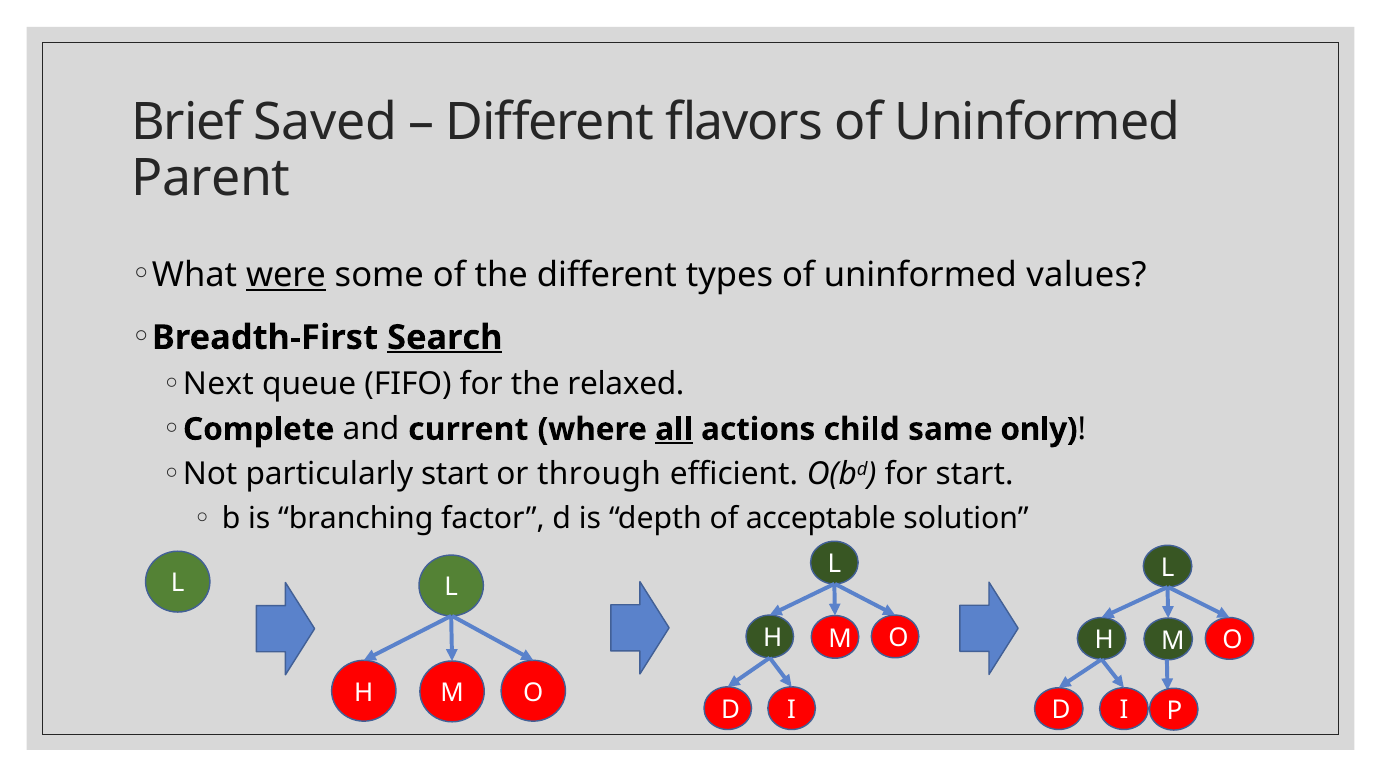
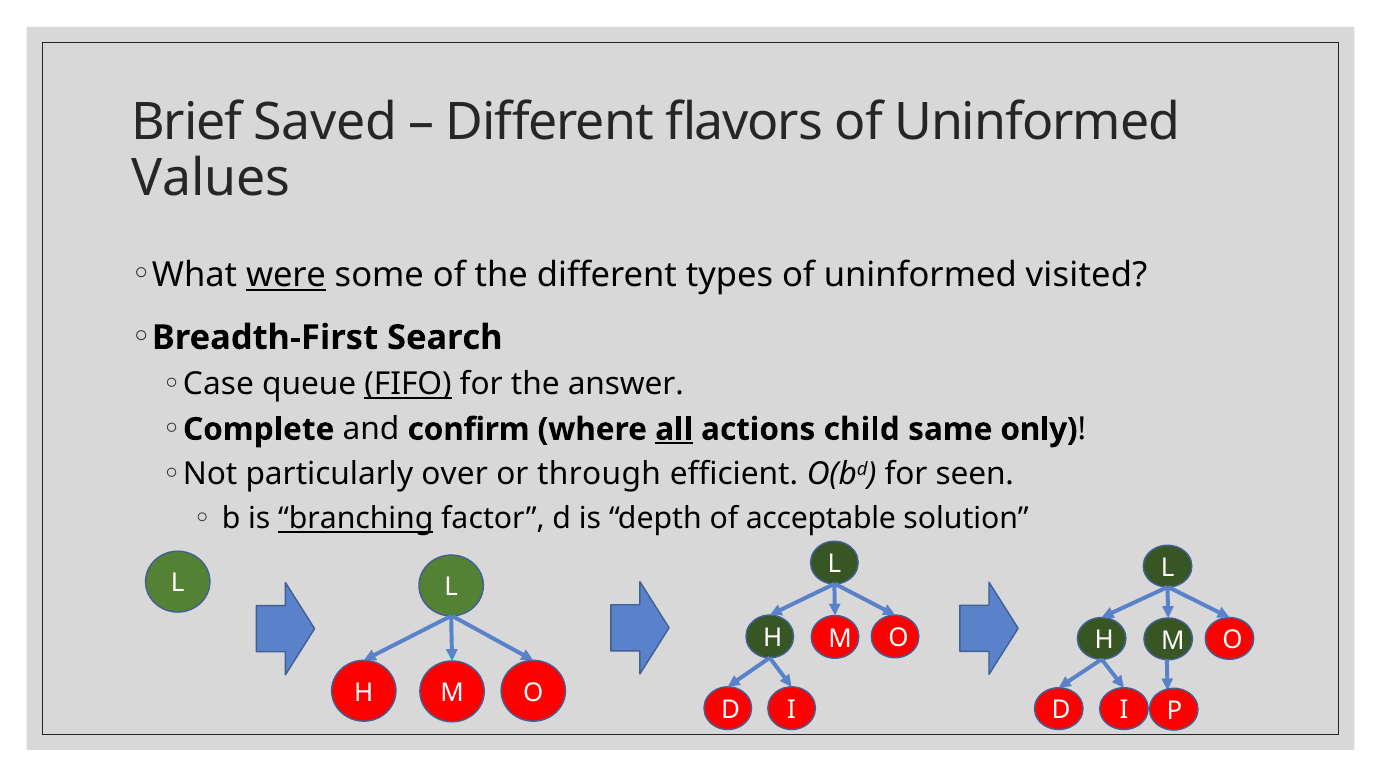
Parent: Parent -> Values (211, 178)
values: values -> visited (1087, 275)
Search underline: present -> none (445, 337)
Next: Next -> Case (218, 384)
FIFO underline: none -> present (408, 384)
relaxed: relaxed -> answer (626, 384)
current: current -> confirm (469, 429)
particularly start: start -> over (455, 474)
for start: start -> seen (975, 474)
branching underline: none -> present (356, 519)
